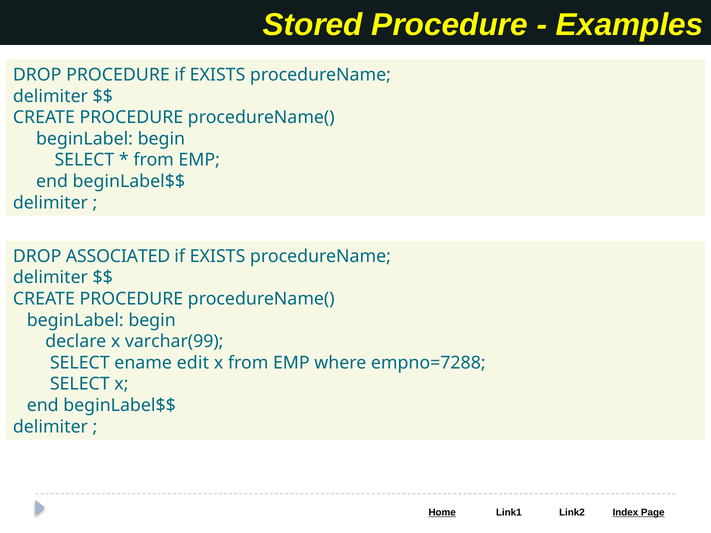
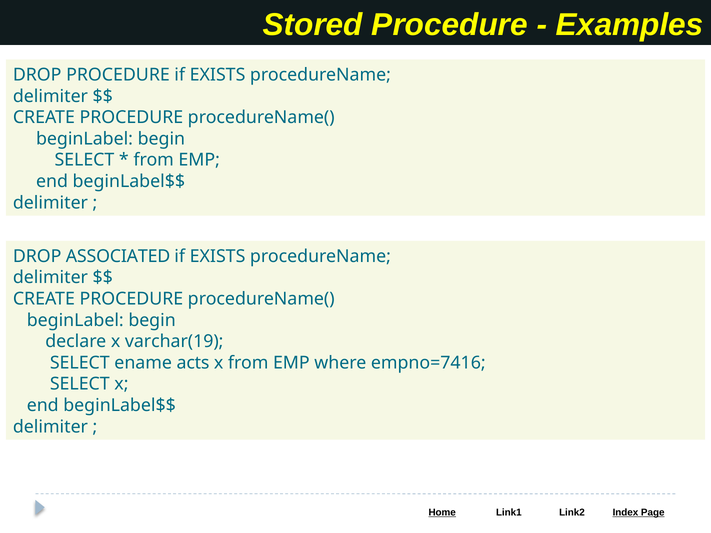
varchar(99: varchar(99 -> varchar(19 (174, 342)
edit: edit -> acts (193, 363)
empno=7288: empno=7288 -> empno=7416 (428, 363)
